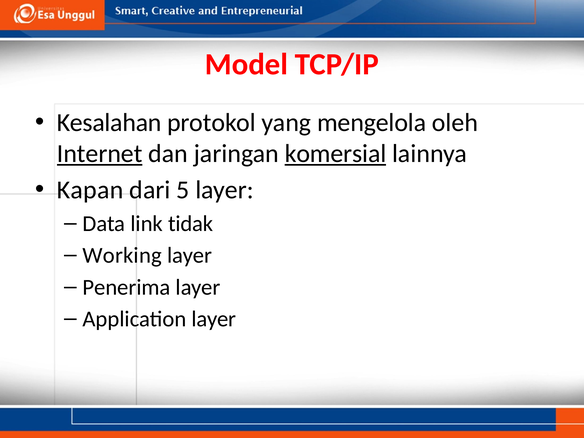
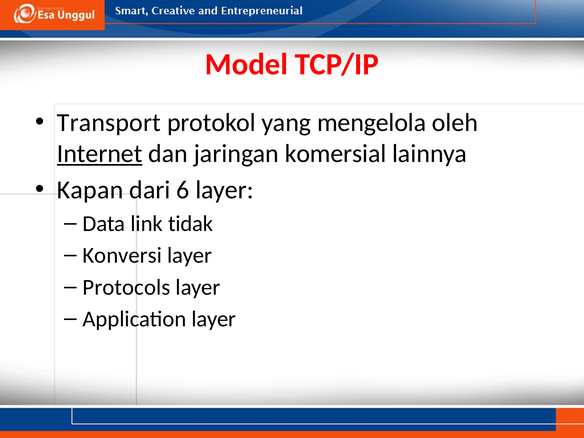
Kesalahan: Kesalahan -> Transport (109, 123)
komersial underline: present -> none (336, 154)
5: 5 -> 6 (183, 190)
Working: Working -> Konversi (122, 255)
Penerima: Penerima -> Protocols (126, 287)
